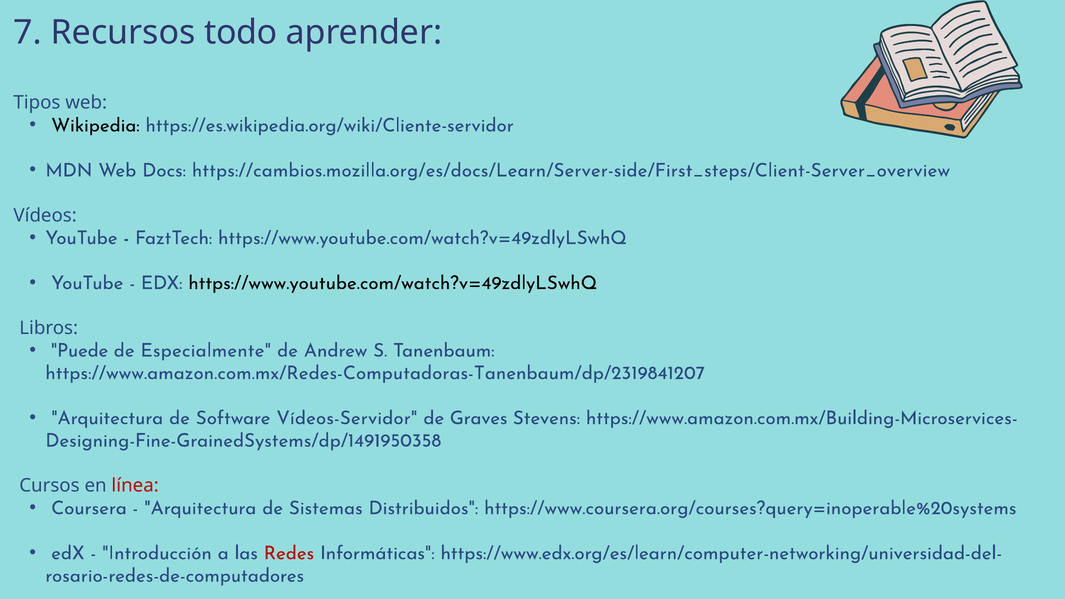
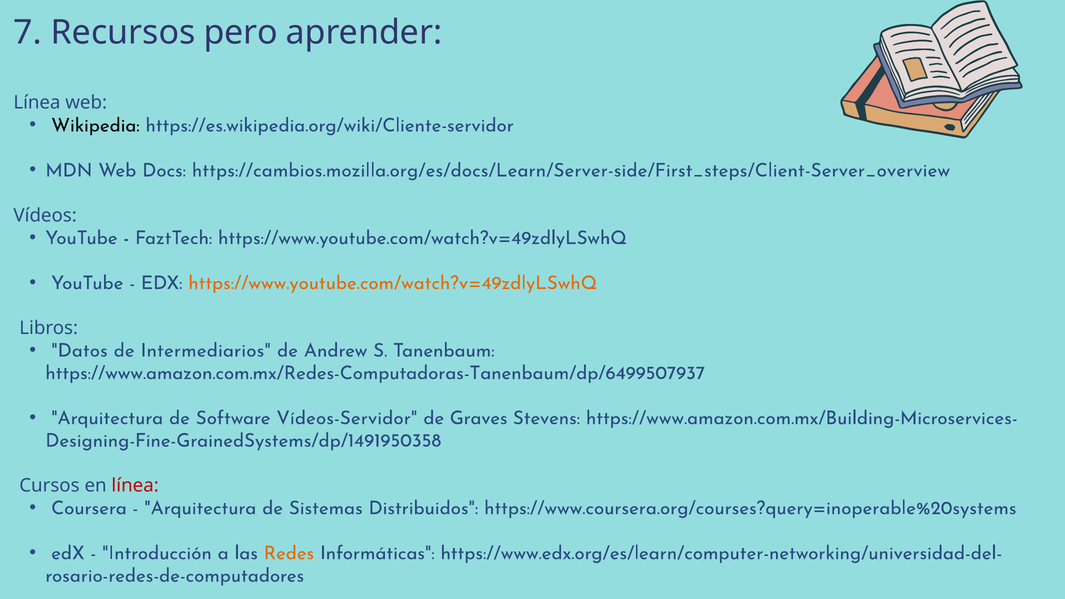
todo: todo -> pero (241, 32)
Tipos: Tipos -> Línea (37, 103)
https://www.youtube.com/watch?v=49zdlyLSwhQ colour: black -> orange (393, 283)
Puede: Puede -> Datos (79, 350)
Especialmente: Especialmente -> Intermediarios (206, 350)
https://www.amazon.com.mx/Redes-Computadoras-Tanenbaum/dp/2319841207: https://www.amazon.com.mx/Redes-Computadoras-Tanenbaum/dp/2319841207 -> https://www.amazon.com.mx/Redes-Computadoras-Tanenbaum/dp/6499507937 (375, 373)
Redes colour: red -> orange (289, 553)
